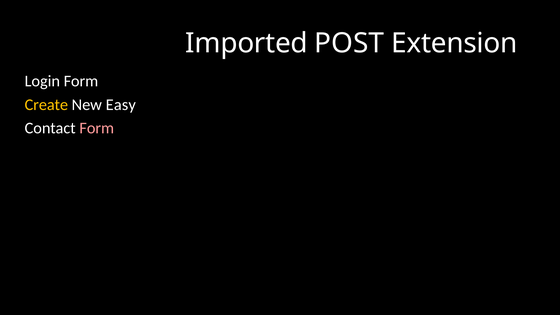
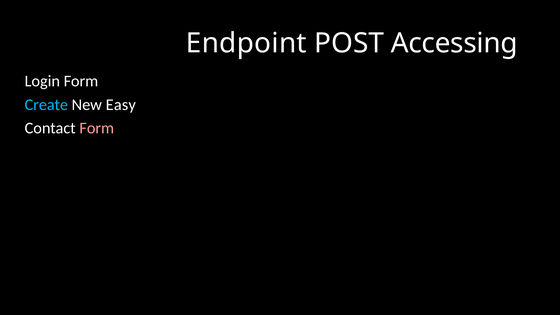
Imported: Imported -> Endpoint (246, 43)
Extension: Extension -> Accessing (454, 43)
Create colour: yellow -> light blue (46, 105)
